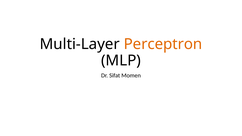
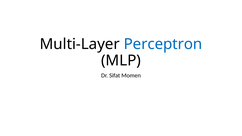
Perceptron colour: orange -> blue (163, 44)
